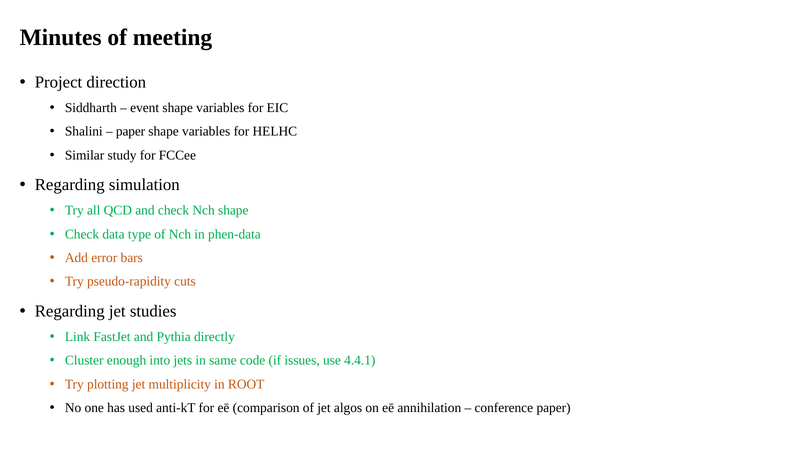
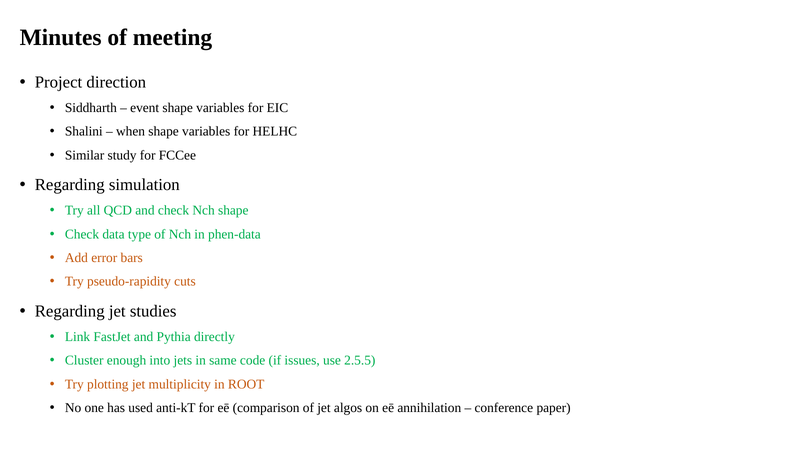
paper: paper -> when (131, 131)
4.4.1: 4.4.1 -> 2.5.5 (360, 360)
